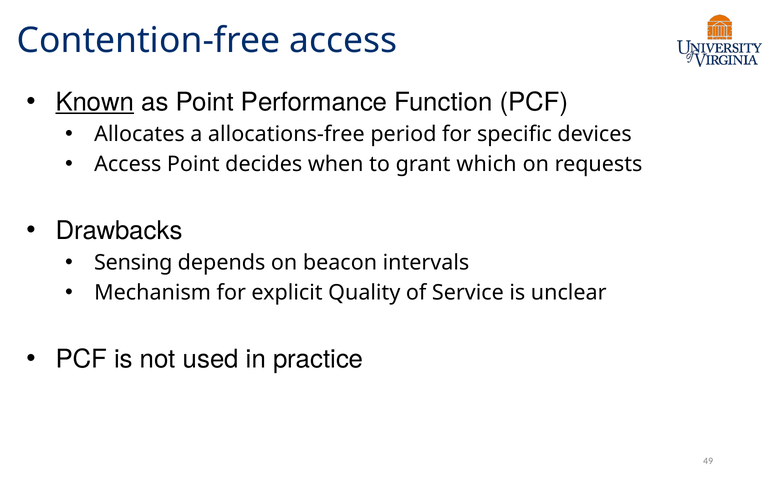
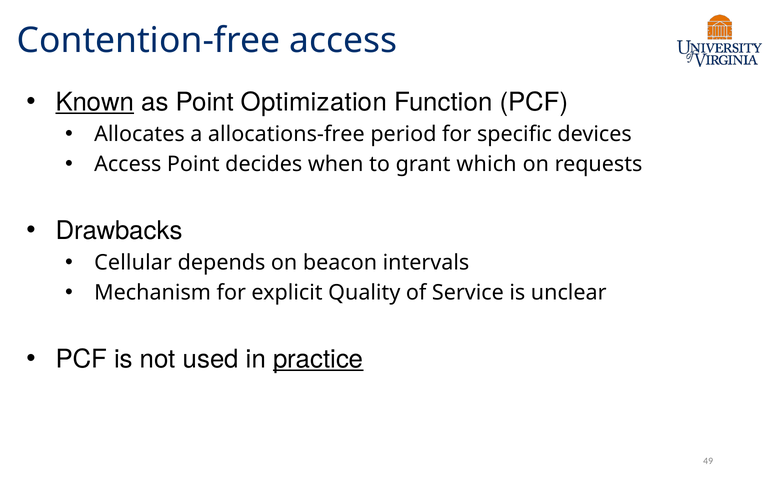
Performance: Performance -> Optimization (314, 102)
Sensing: Sensing -> Cellular (133, 263)
practice underline: none -> present (318, 360)
